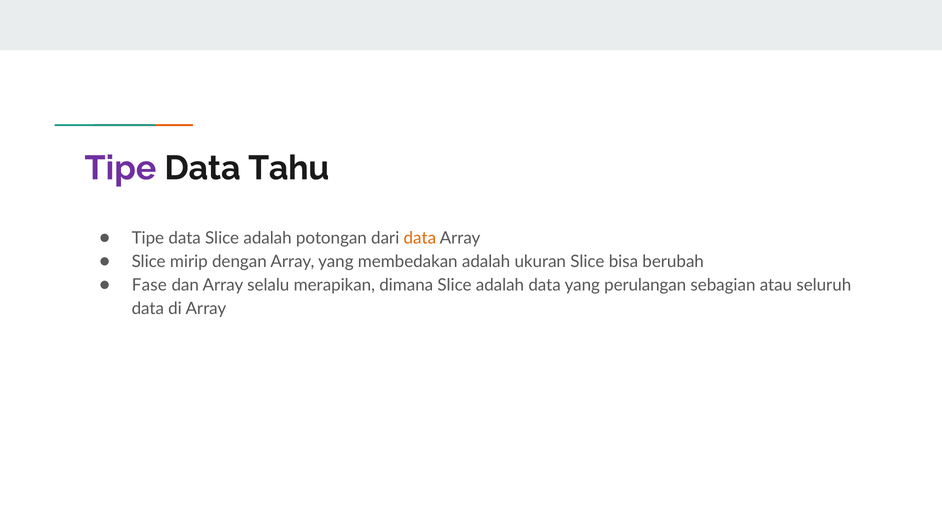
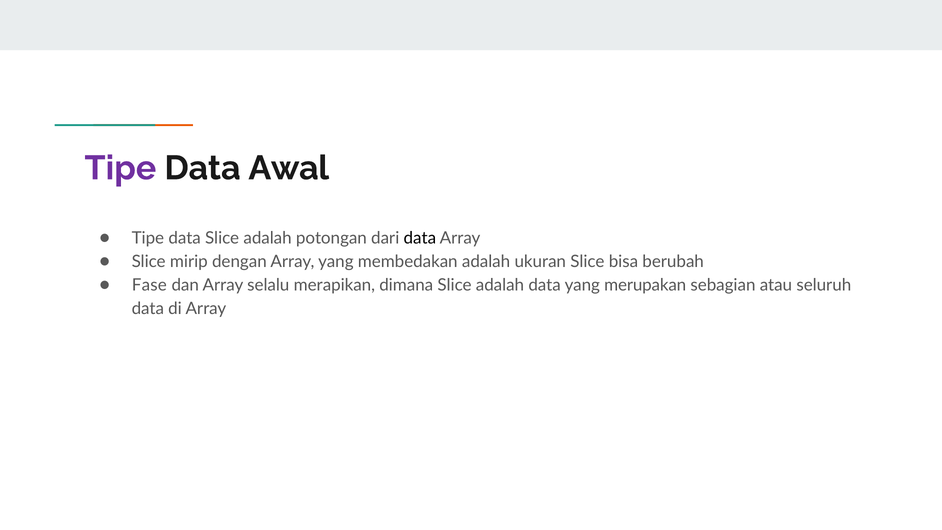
Tahu: Tahu -> Awal (289, 168)
data colour: orange -> black (420, 238)
perulangan: perulangan -> merupakan (645, 285)
